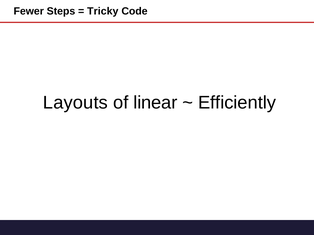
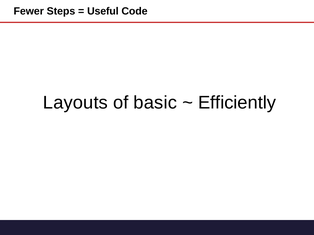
Tricky: Tricky -> Useful (103, 11)
linear: linear -> basic (155, 103)
